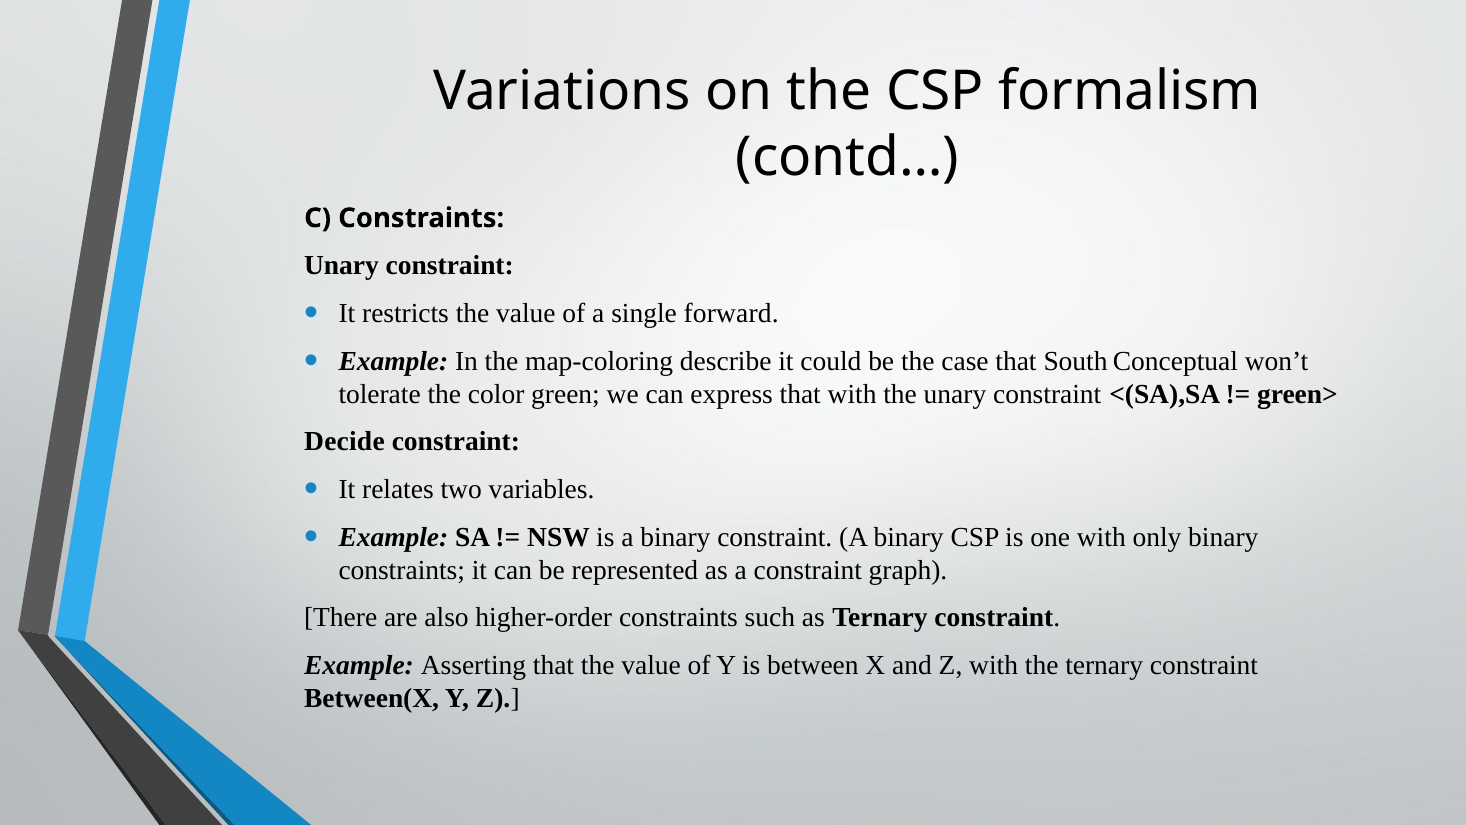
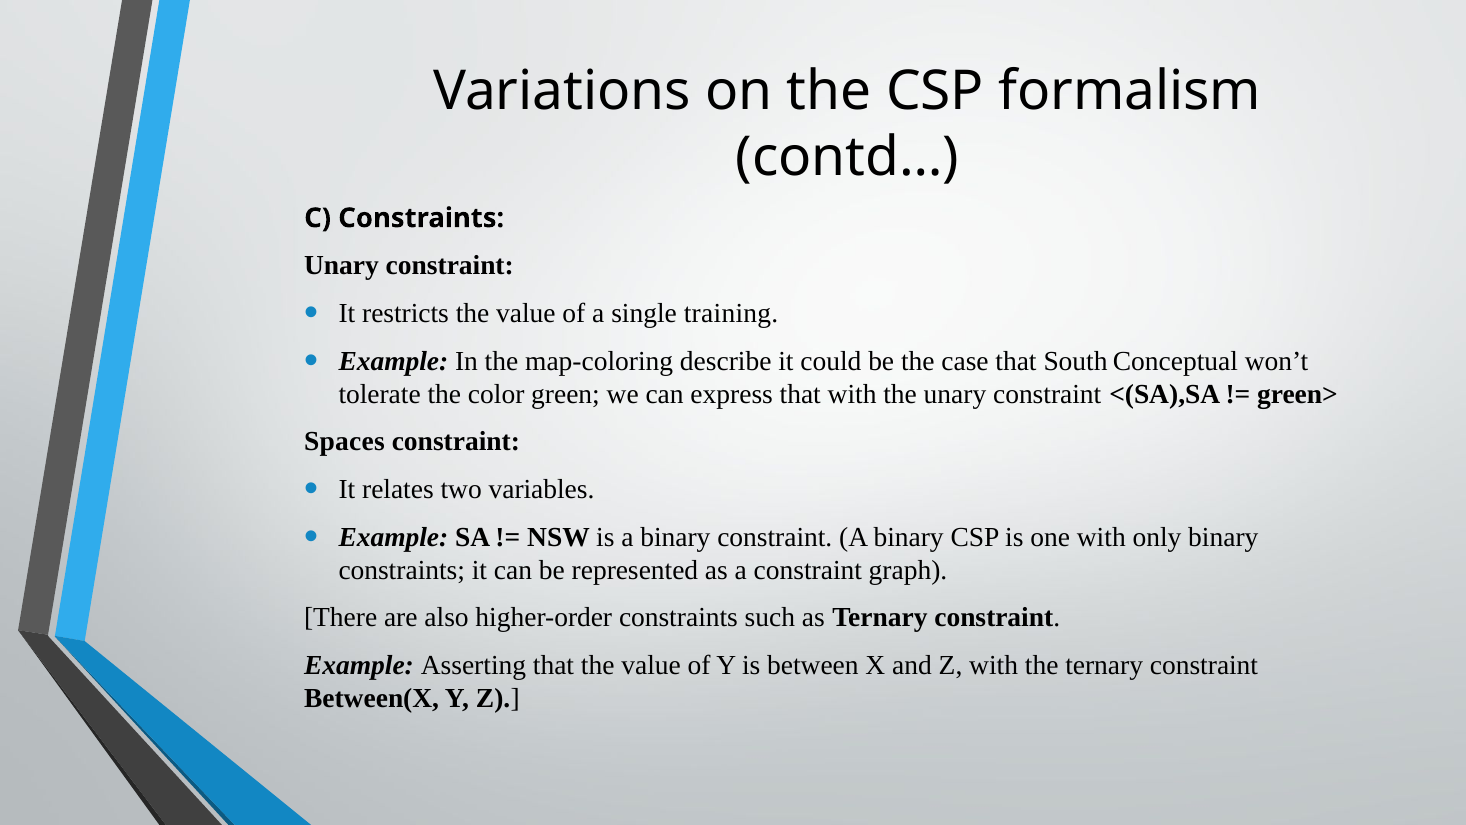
forward: forward -> training (731, 313)
Decide: Decide -> Spaces (344, 442)
